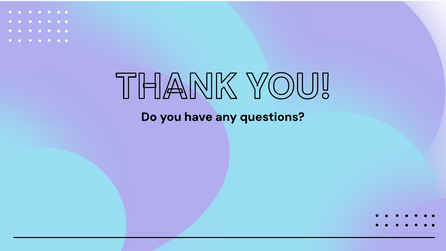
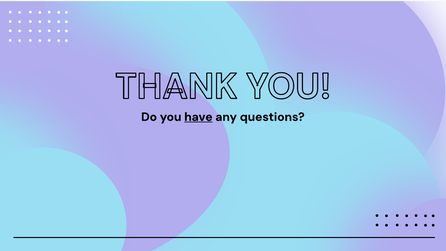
have underline: none -> present (198, 117)
